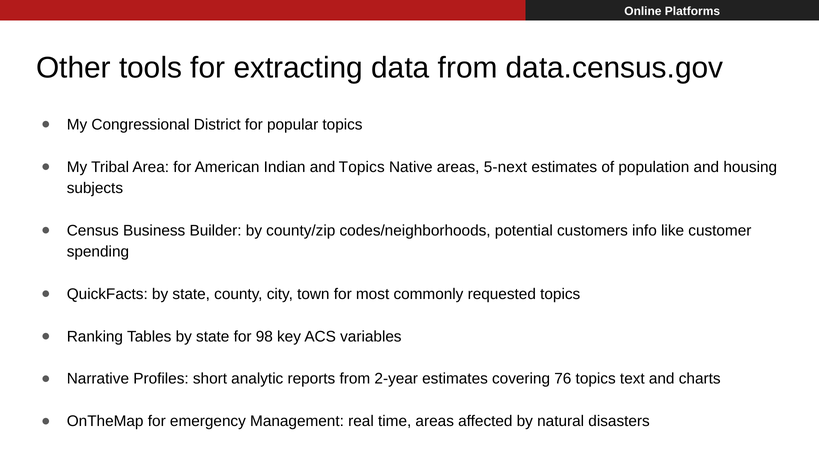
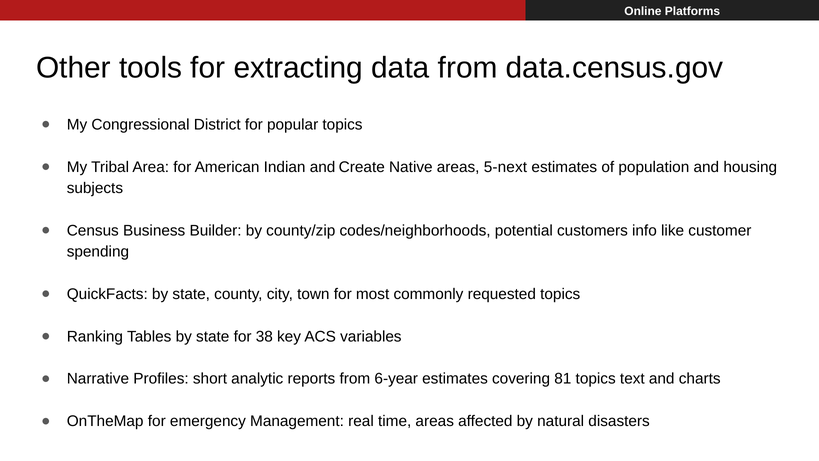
and Topics: Topics -> Create (362, 167)
98: 98 -> 38 (264, 336)
2-year: 2-year -> 6-year (396, 379)
76: 76 -> 81 (563, 379)
